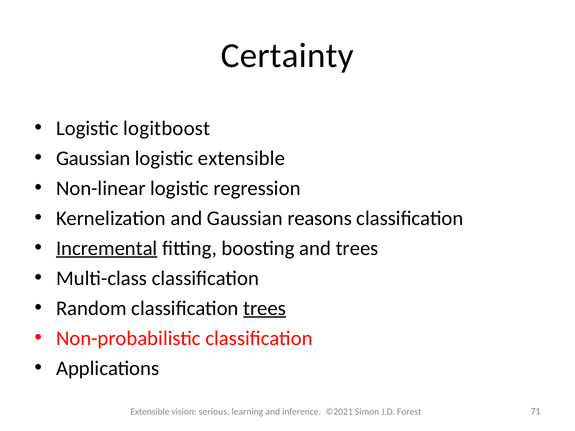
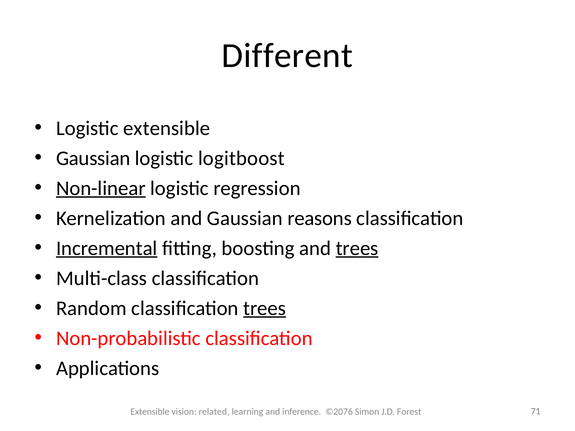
Certainty: Certainty -> Different (287, 56)
Logistic logitboost: logitboost -> extensible (167, 128)
logistic extensible: extensible -> logitboost (241, 158)
Non-linear underline: none -> present (101, 188)
trees underline: none -> present (357, 248)
serious: serious -> related (214, 412)
©2021: ©2021 -> ©2076 (339, 412)
